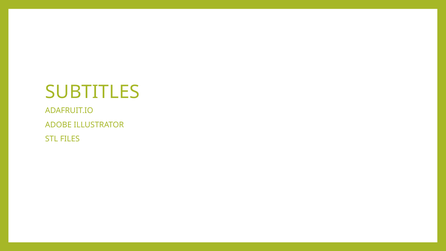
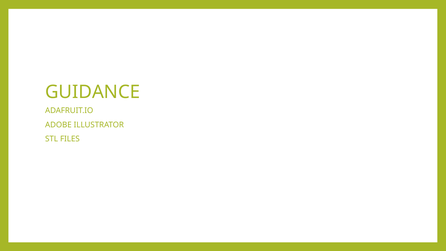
SUBTITLES: SUBTITLES -> GUIDANCE (93, 92)
